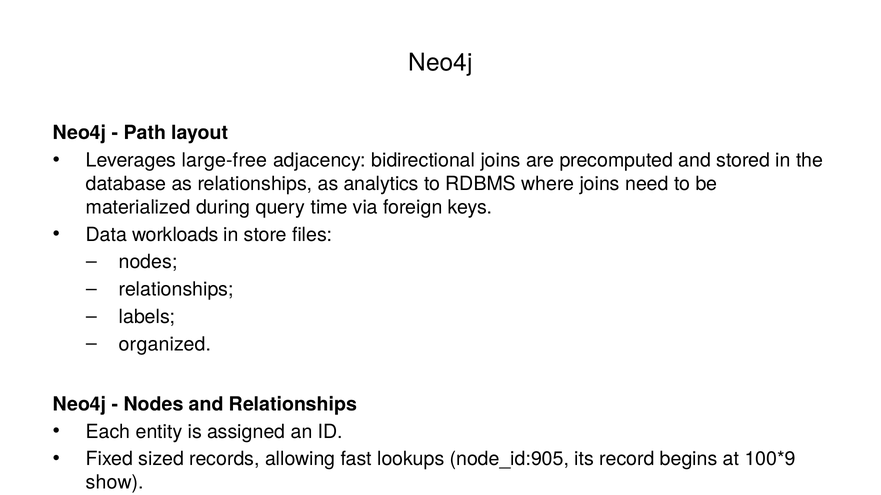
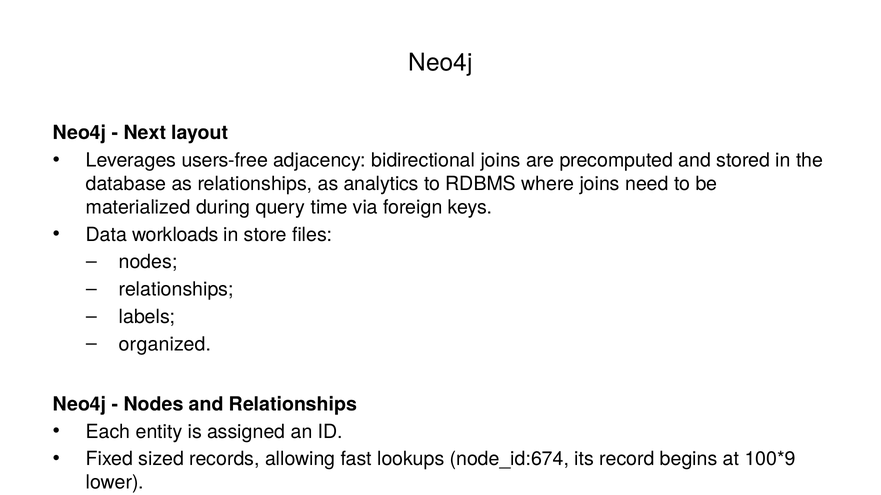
Path: Path -> Next (145, 133)
large-free: large-free -> users-free (225, 161)
node_id:905: node_id:905 -> node_id:674 (509, 460)
show: show -> lower (115, 483)
